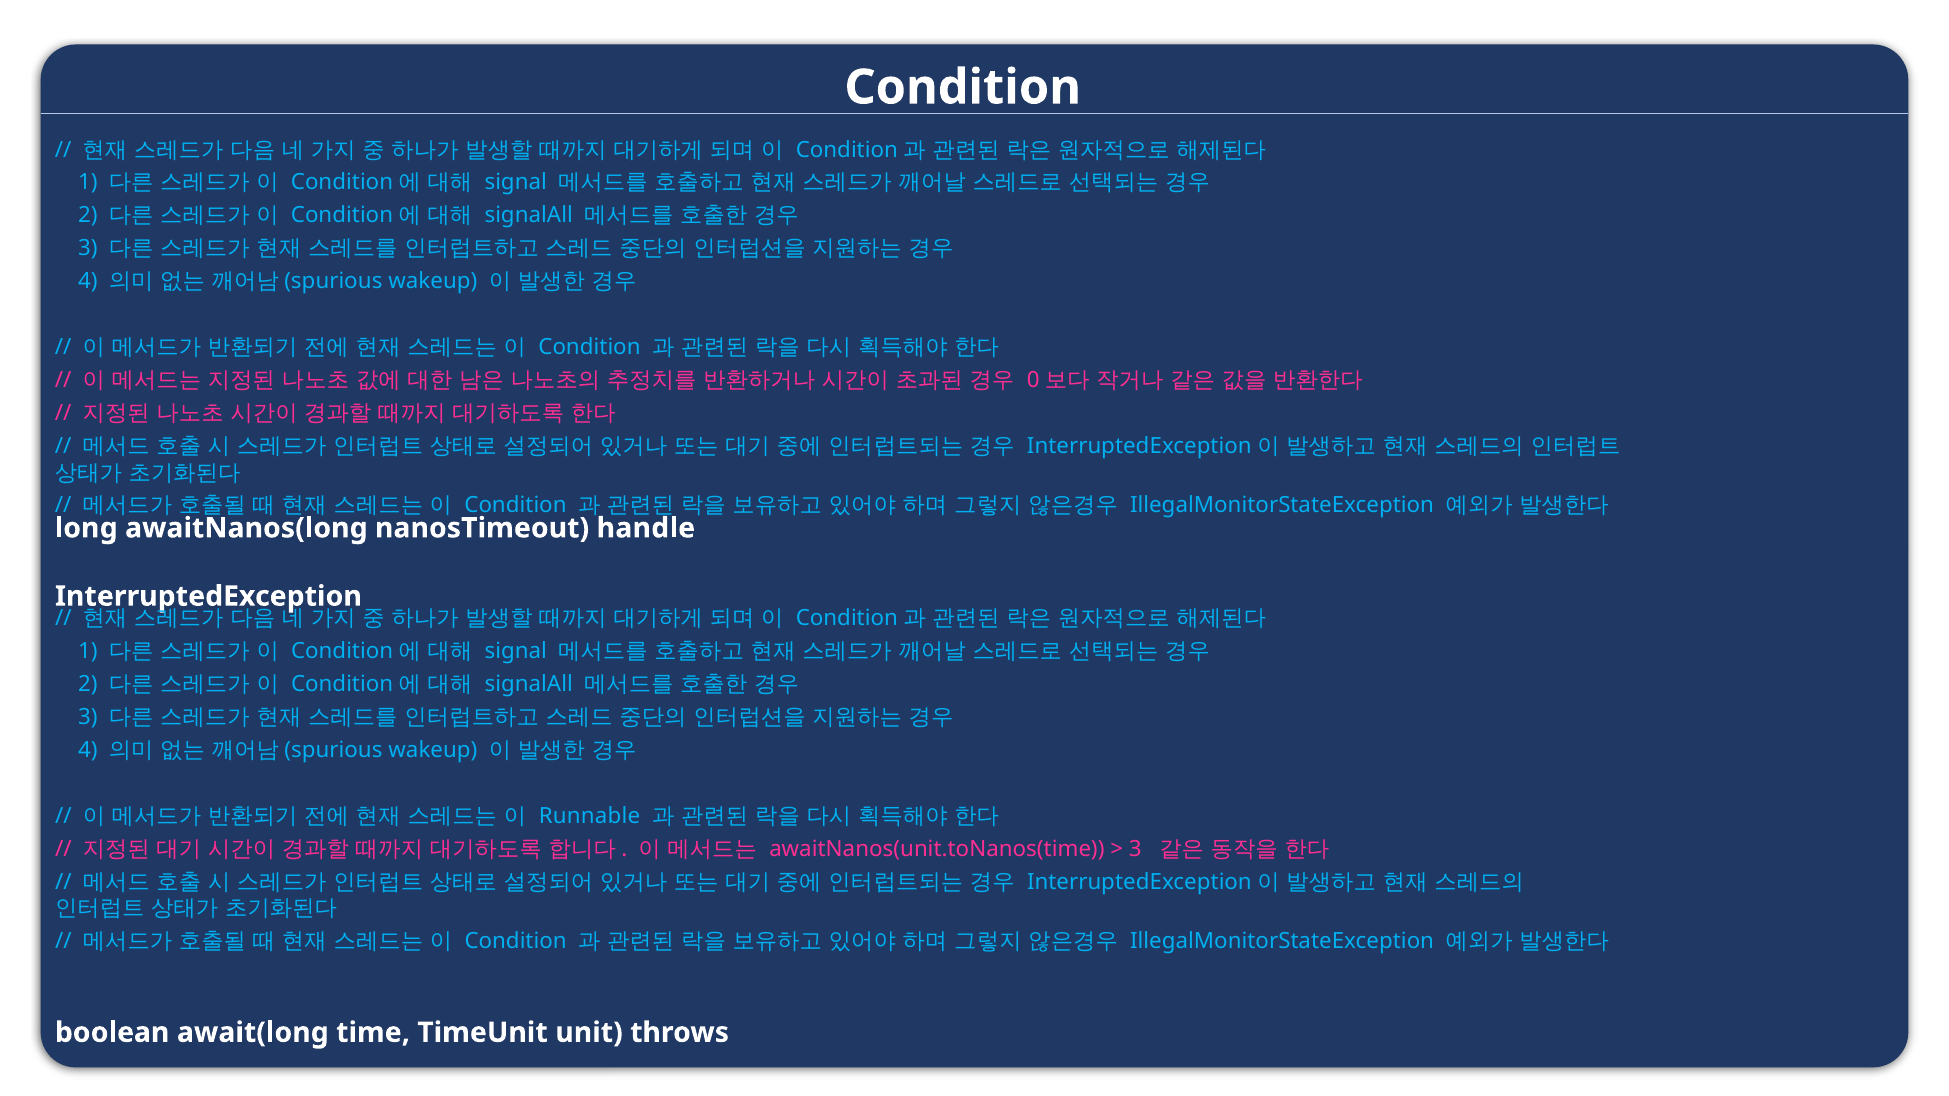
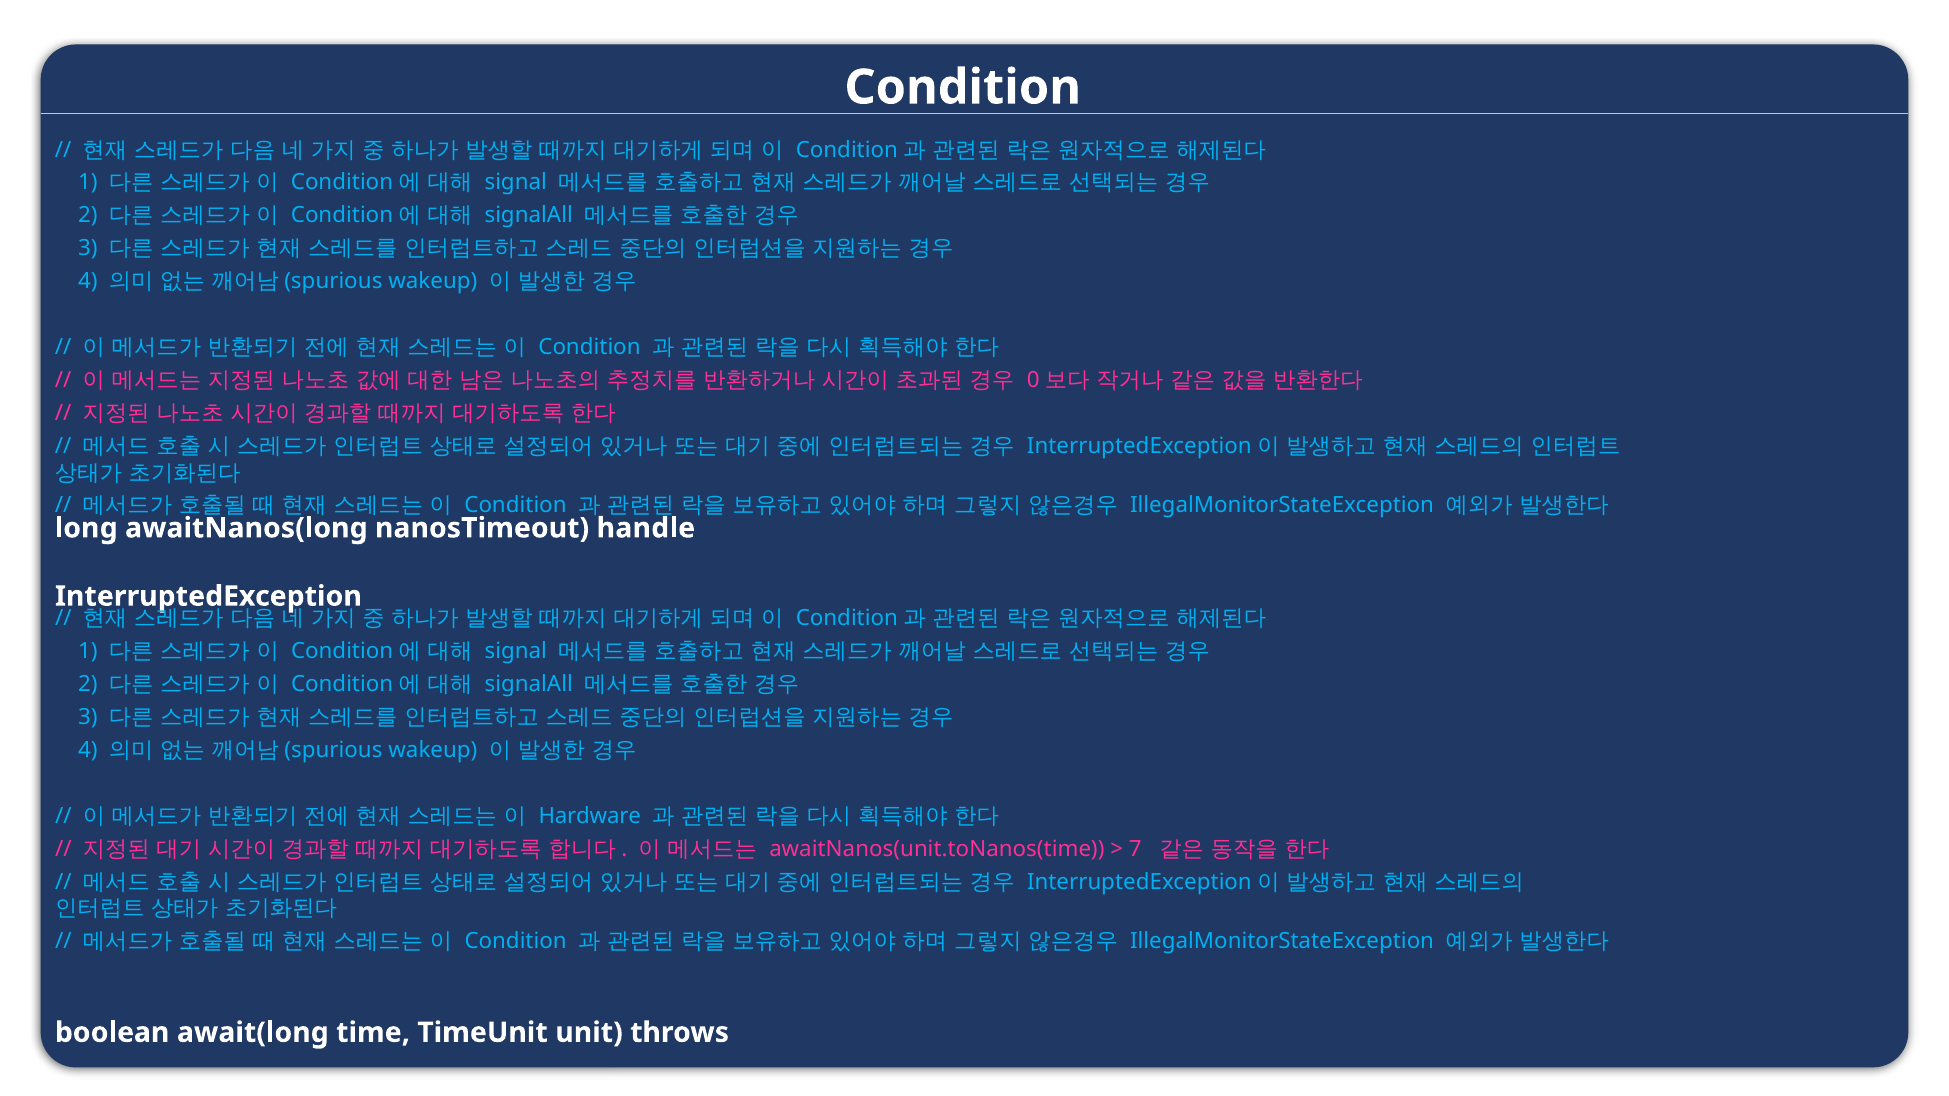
Runnable: Runnable -> Hardware (590, 816)
3: 3 -> 7 (1135, 849)
